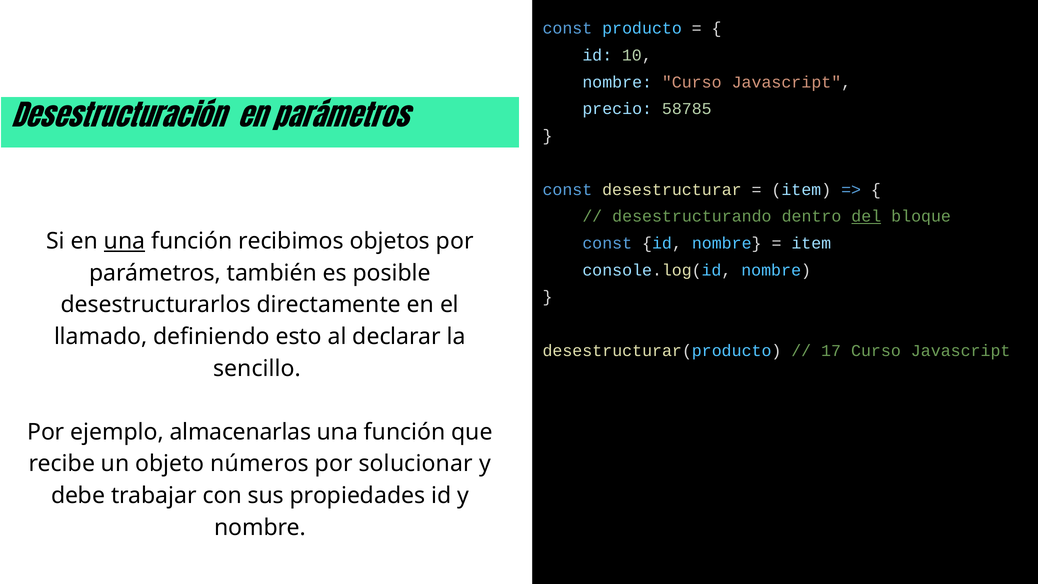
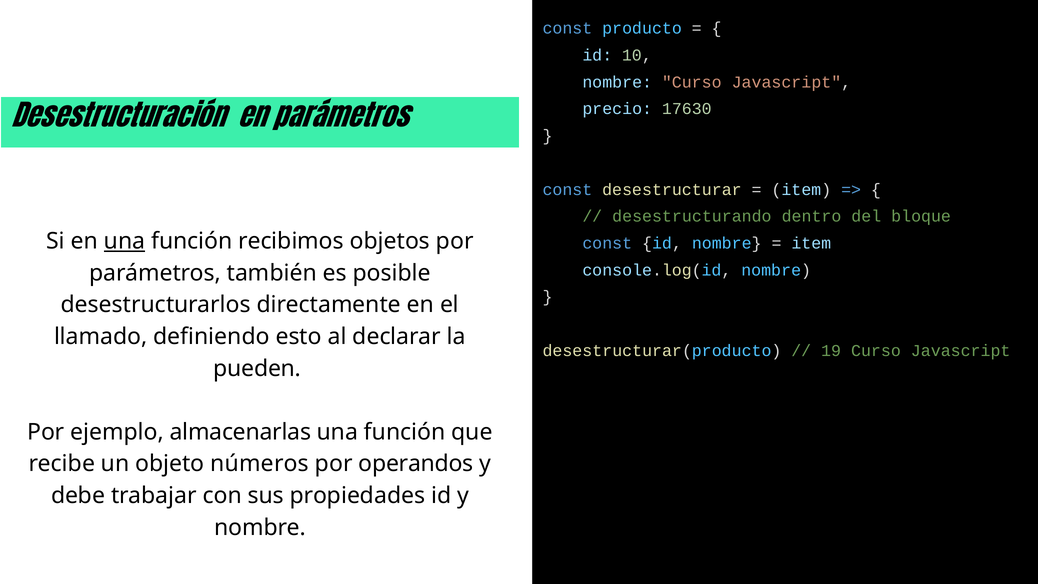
58785: 58785 -> 17630 (687, 109)
del underline: present -> none (866, 216)
17: 17 -> 19 (831, 351)
sencillo: sencillo -> pueden (257, 368)
solucionar: solucionar -> operandos (416, 464)
